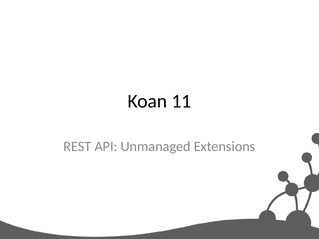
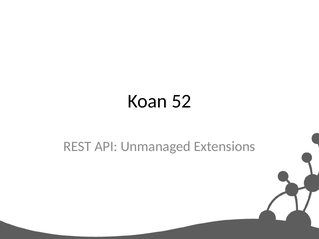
11: 11 -> 52 (181, 101)
